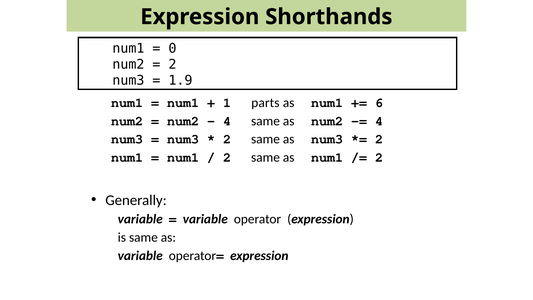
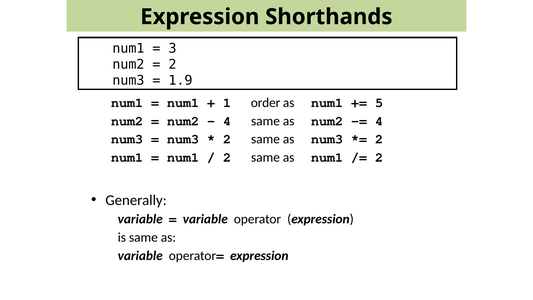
0: 0 -> 3 (172, 48)
parts: parts -> order (266, 103)
6: 6 -> 5 (379, 103)
